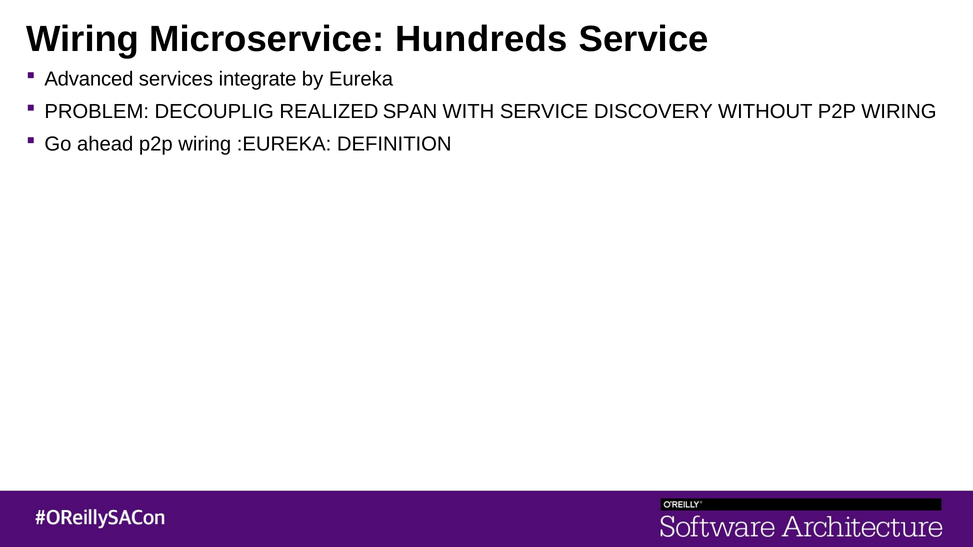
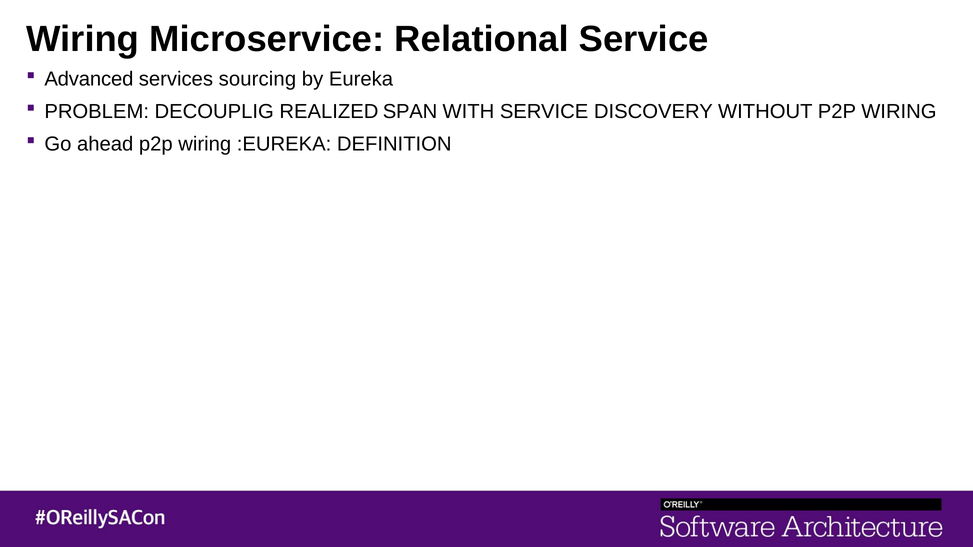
Hundreds: Hundreds -> Relational (482, 39)
integrate: integrate -> sourcing (257, 79)
